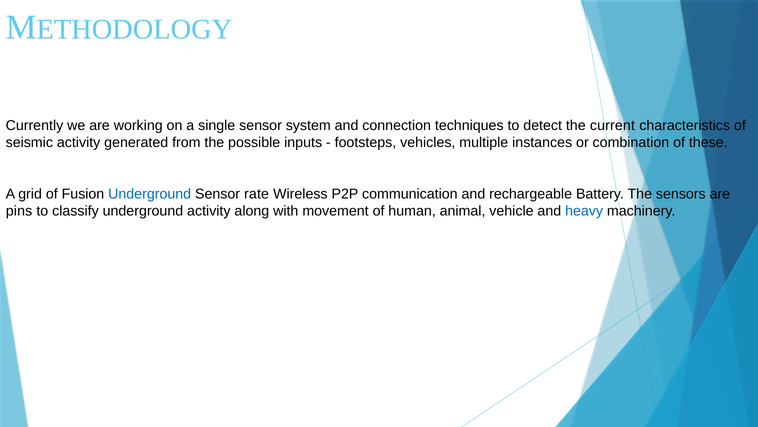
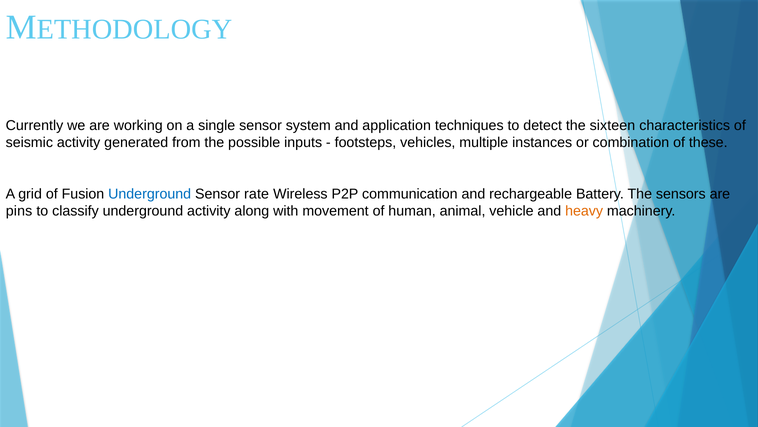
connection: connection -> application (397, 126)
current: current -> sixteen (612, 126)
heavy colour: blue -> orange (584, 211)
